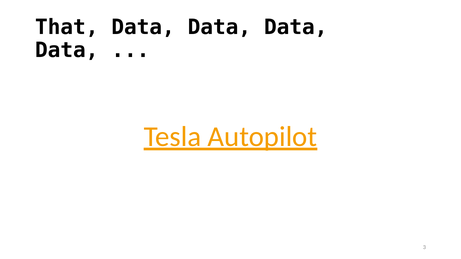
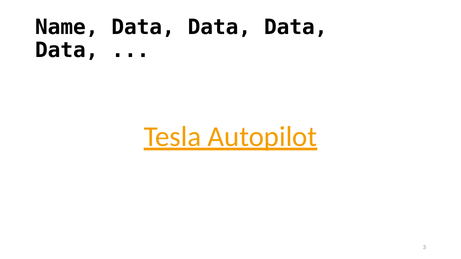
That: That -> Name (67, 27)
